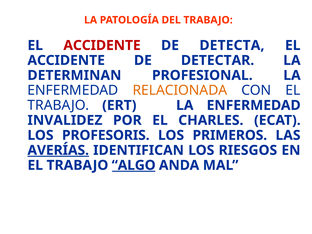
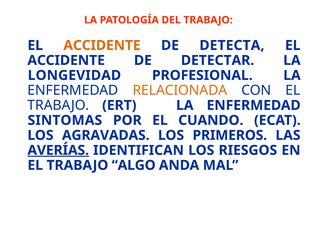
ACCIDENTE colour: red -> orange (102, 45)
DETERMINAN: DETERMINAN -> LONGEVIDAD (74, 75)
INVALIDEZ: INVALIDEZ -> SINTOMAS (65, 120)
CHARLES: CHARLES -> CUANDO (211, 120)
PROFESORIS: PROFESORIS -> AGRAVADAS (106, 135)
ALGO underline: present -> none (134, 165)
